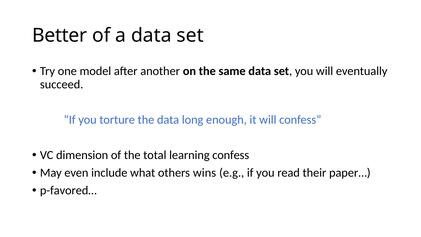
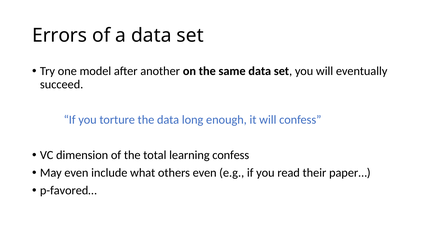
Better: Better -> Errors (60, 35)
others wins: wins -> even (205, 173)
